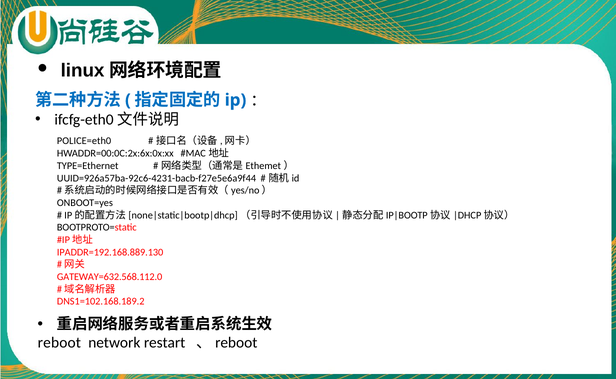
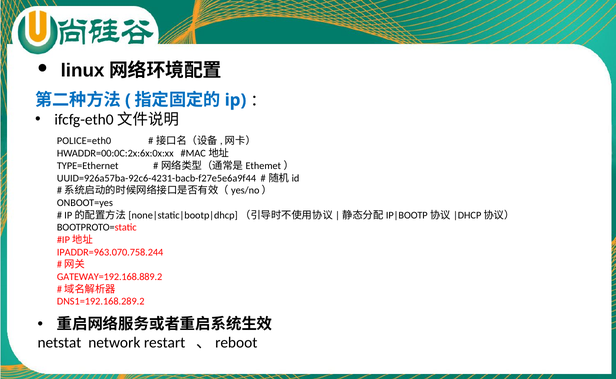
IPADDR=192.168.889.130: IPADDR=192.168.889.130 -> IPADDR=963.070.758.244 (110, 252)
GATEWAY=632.568.112.0: GATEWAY=632.568.112.0 -> GATEWAY=192.168.889.2 (110, 276)
DNS1=102.168.189.2: DNS1=102.168.189.2 -> DNS1=192.168.289.2 (101, 301)
reboot: reboot -> netstat (59, 342)
